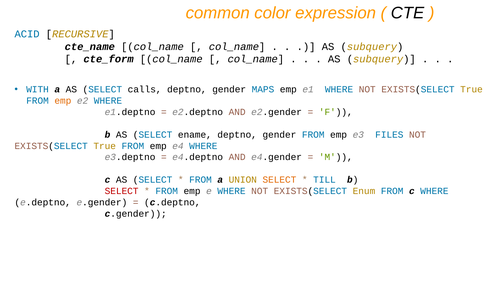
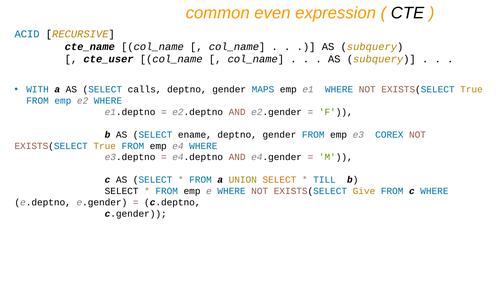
color: color -> even (272, 13)
cte_form: cte_form -> cte_user (109, 59)
emp colour: orange -> blue (63, 101)
FILES: FILES -> COREX (389, 135)
SELECT colour: red -> black (122, 191)
Enum: Enum -> Give (364, 191)
